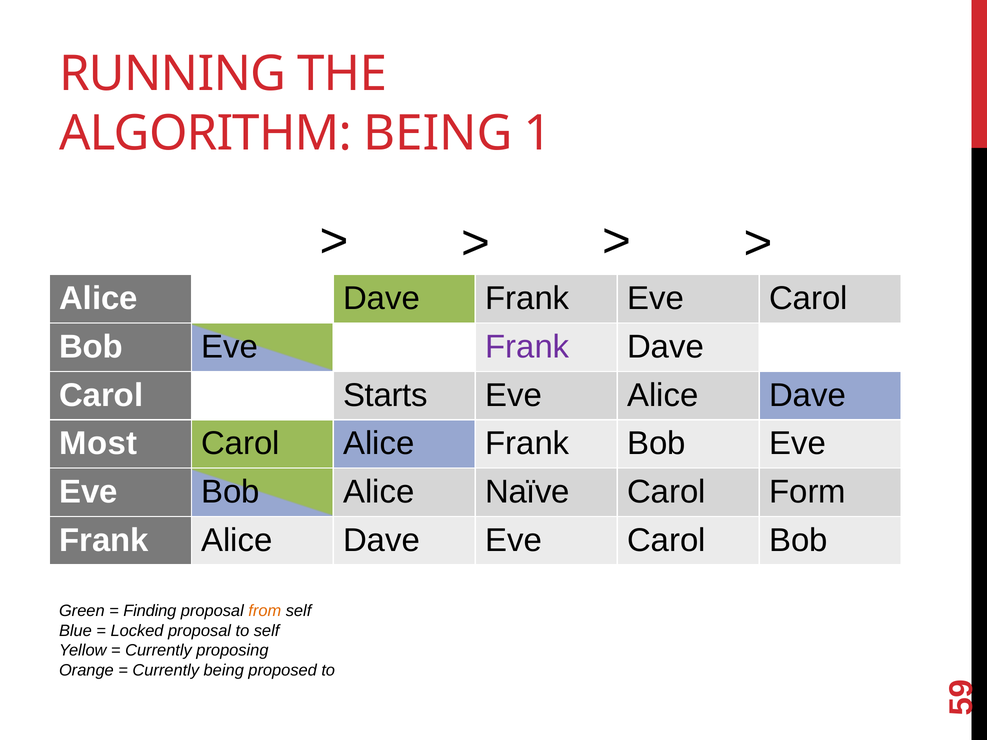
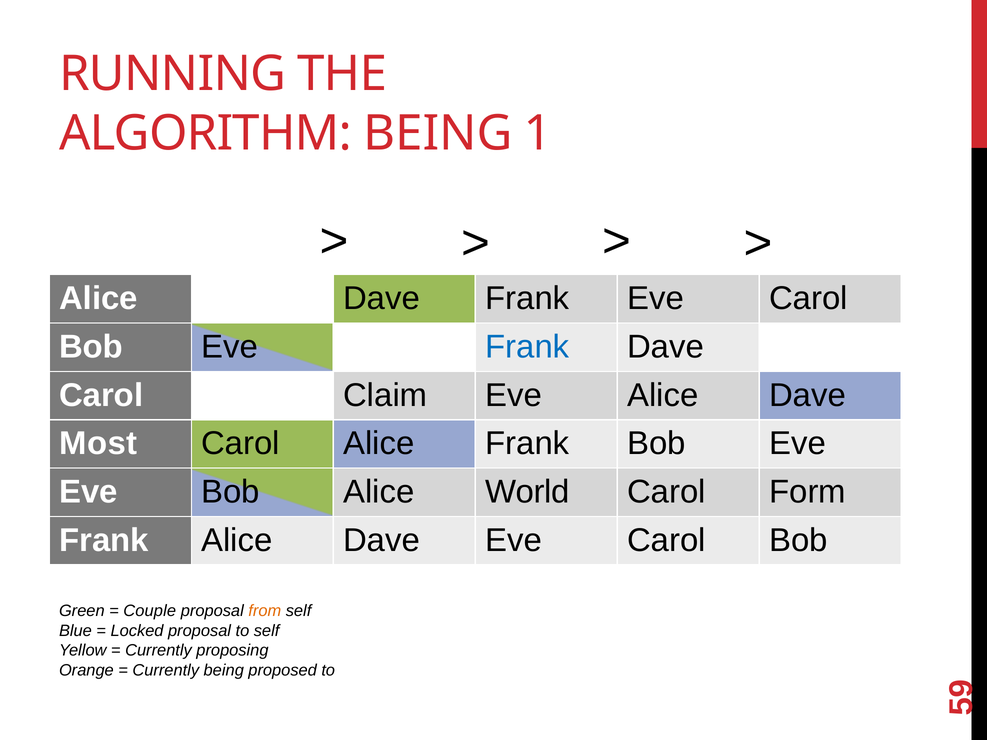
Frank colour: purple -> blue (527, 347)
Starts: Starts -> Claim (385, 395)
Naïve: Naïve -> World (527, 492)
Finding: Finding -> Couple (150, 611)
